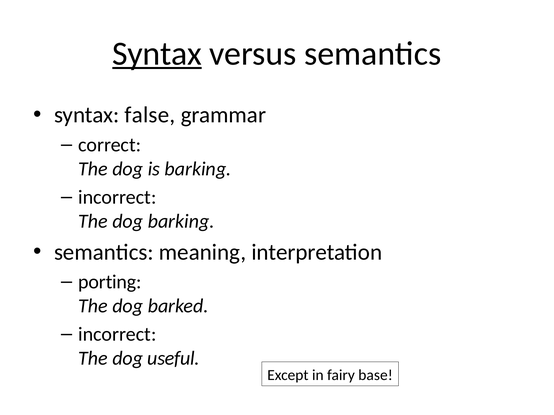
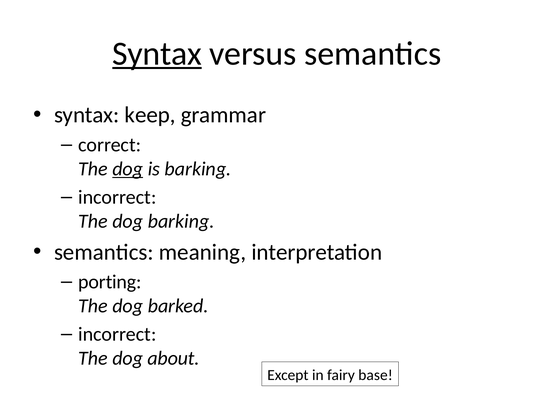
false: false -> keep (150, 115)
dog underline: none -> present (128, 169)
useful: useful -> about (173, 359)
